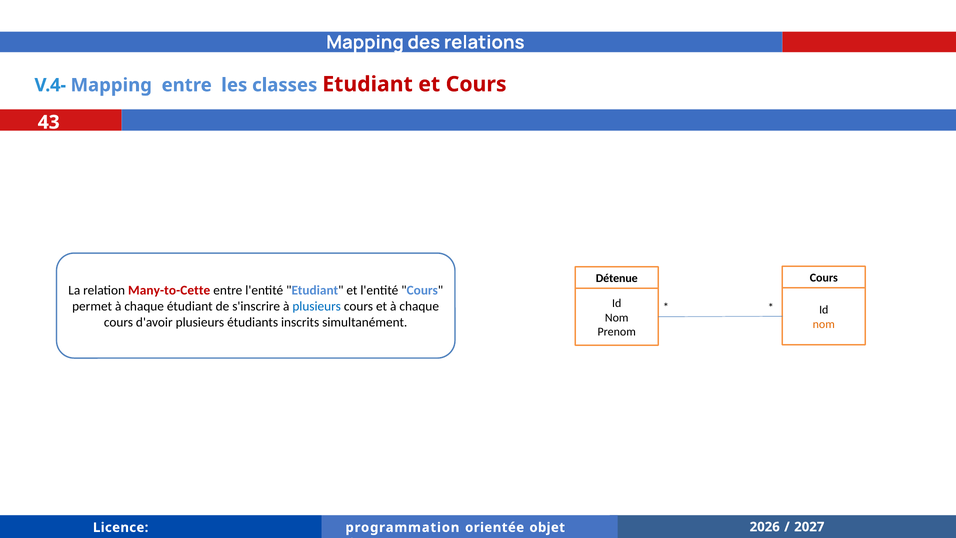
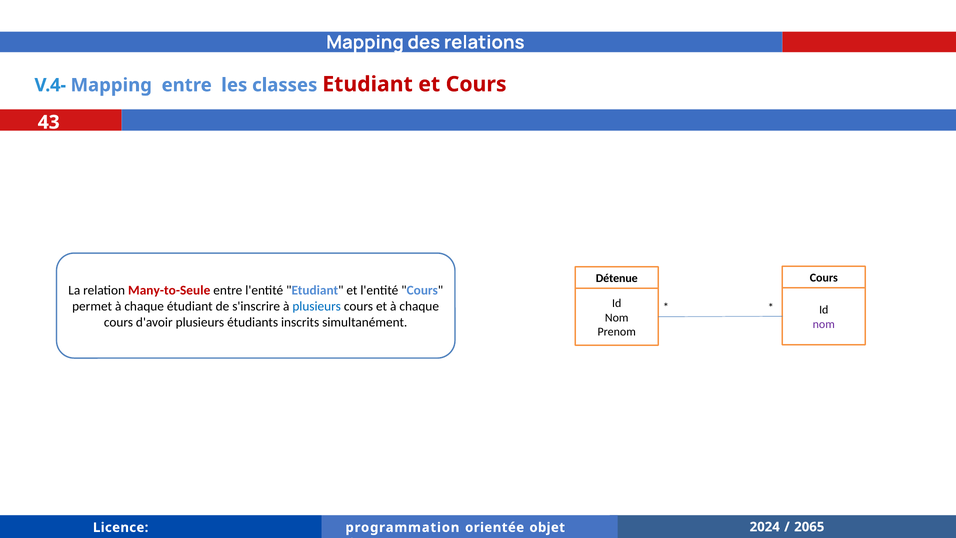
Many-to-Cette: Many-to-Cette -> Many-to-Seule (169, 290)
nom colour: orange -> purple (824, 324)
2026: 2026 -> 2024 (765, 527)
2027: 2027 -> 2065 (809, 527)
